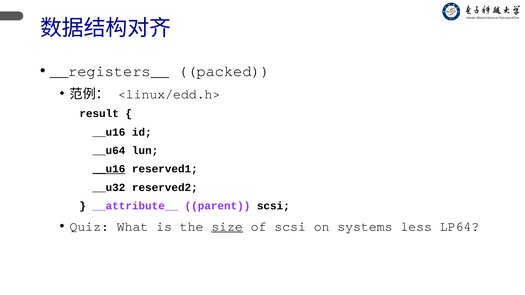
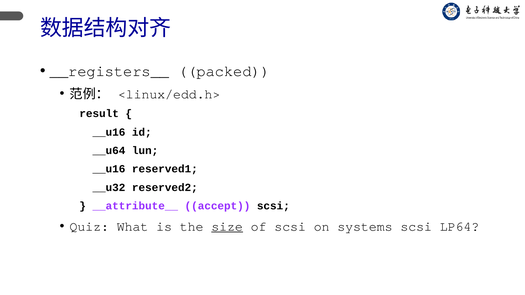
__u16 underline: present -> none (109, 169)
parent: parent -> accept (217, 206)
systems less: less -> scsi (416, 227)
